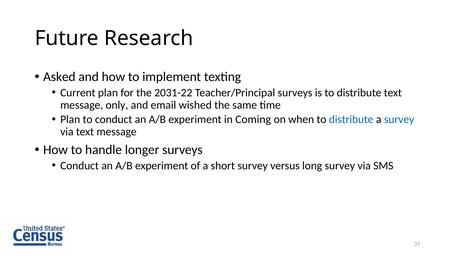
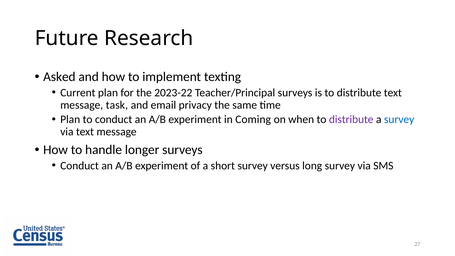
2031-22: 2031-22 -> 2023-22 (173, 93)
only: only -> task (117, 105)
wished: wished -> privacy (195, 105)
distribute colour: blue -> purple (351, 120)
